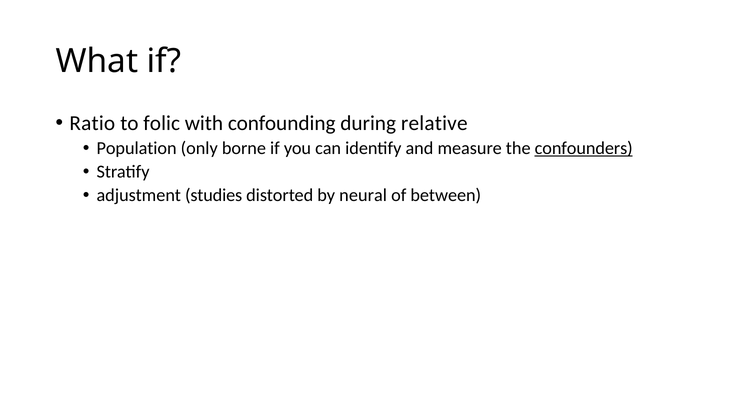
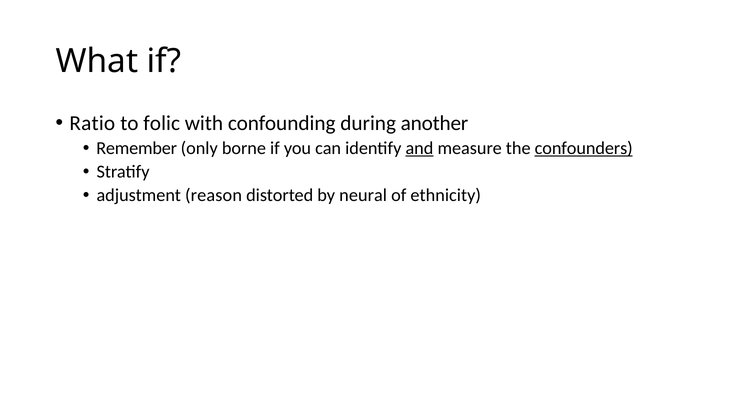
relative: relative -> another (435, 123)
Population: Population -> Remember (137, 148)
and underline: none -> present (419, 148)
studies: studies -> reason (213, 195)
between: between -> ethnicity (446, 195)
